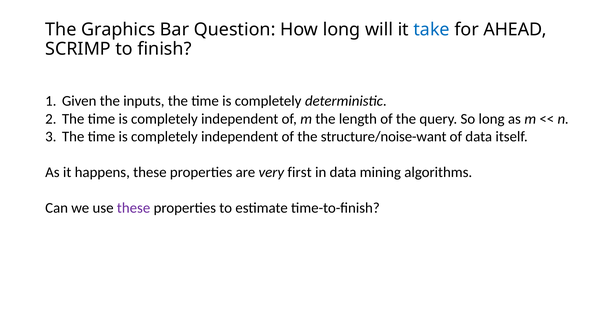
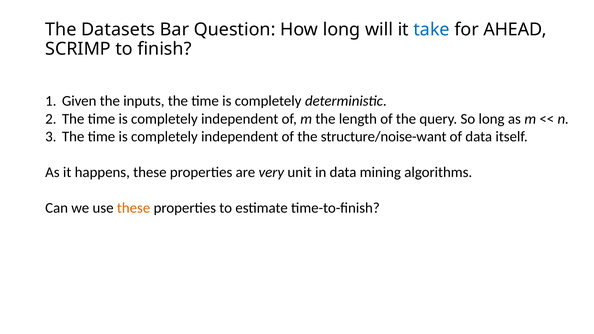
Graphics: Graphics -> Datasets (118, 30)
first: first -> unit (300, 172)
these colour: purple -> orange (134, 208)
